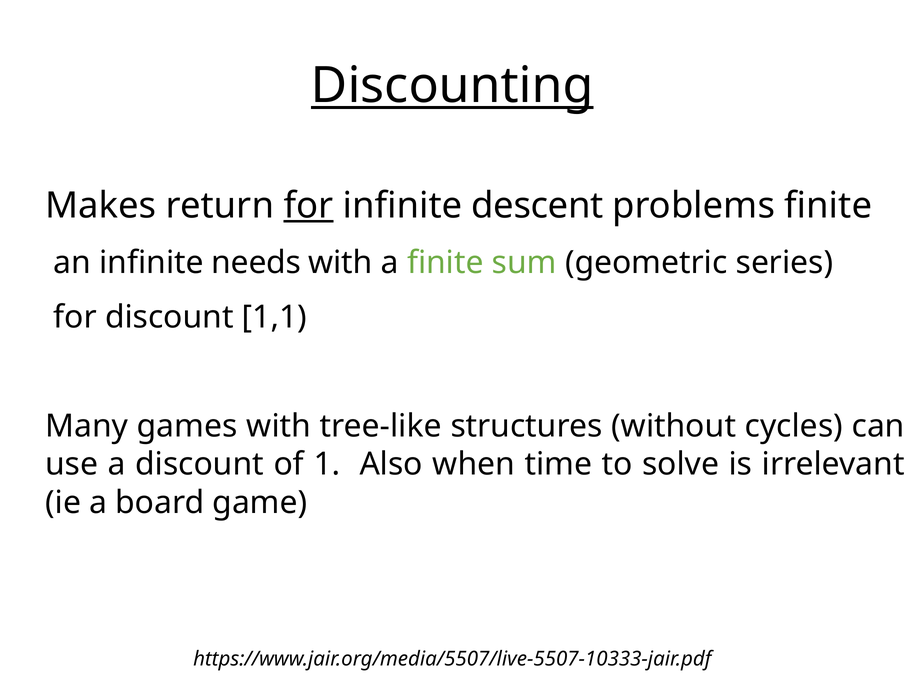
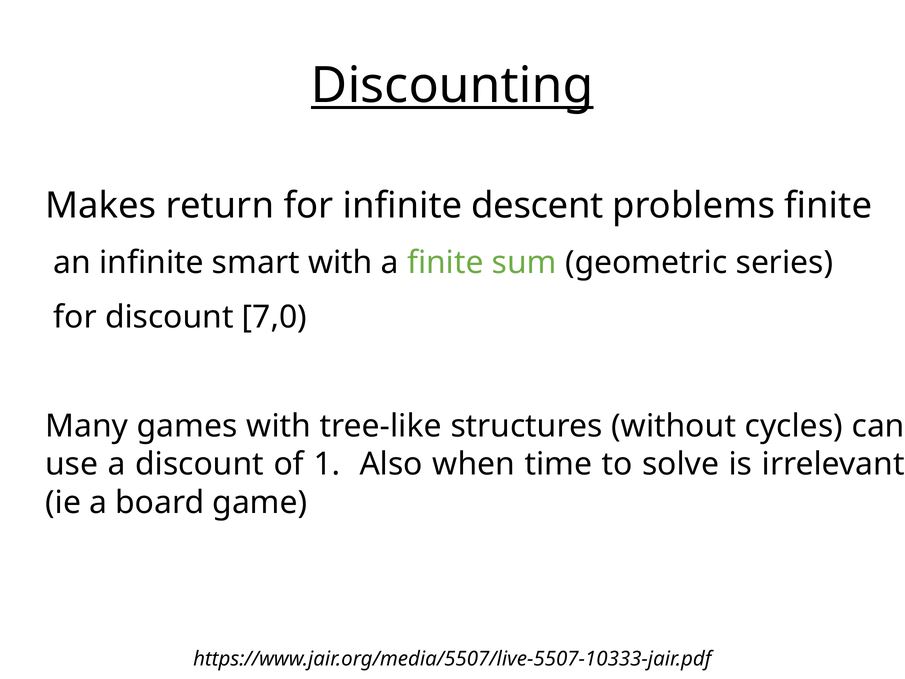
for underline: present -> none (308, 205)
needs: needs -> smart (256, 262)
1,1: 1,1 -> 7,0 (274, 317)
